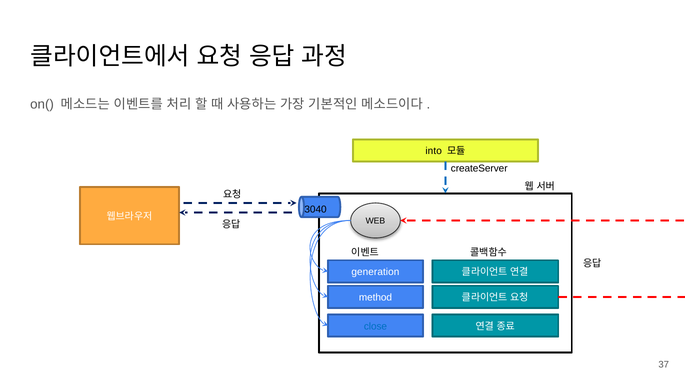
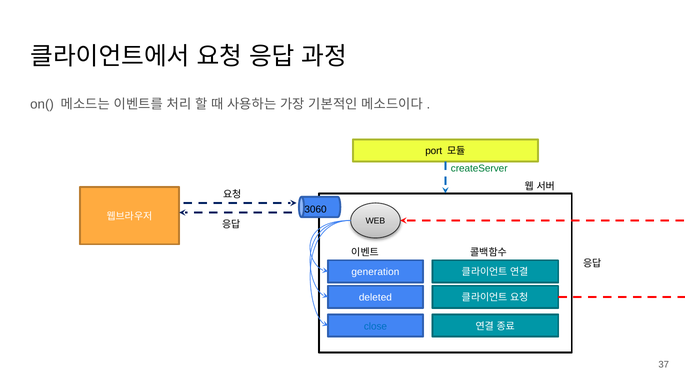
into: into -> port (434, 151)
createServer colour: black -> green (479, 169)
3040: 3040 -> 3060 (316, 210)
method: method -> deleted (375, 298)
